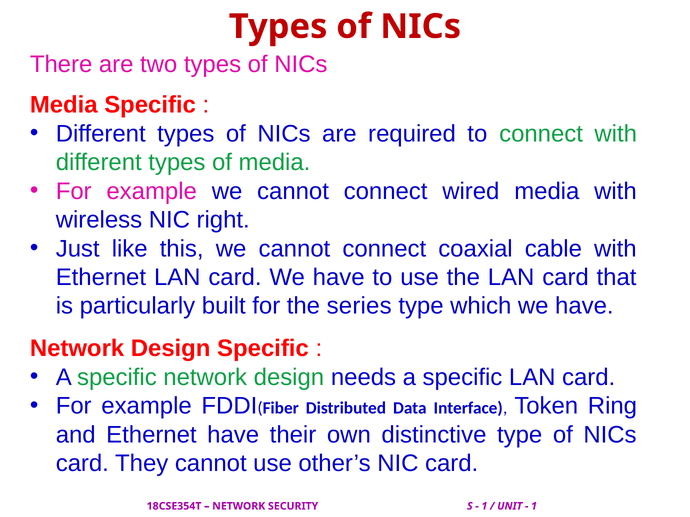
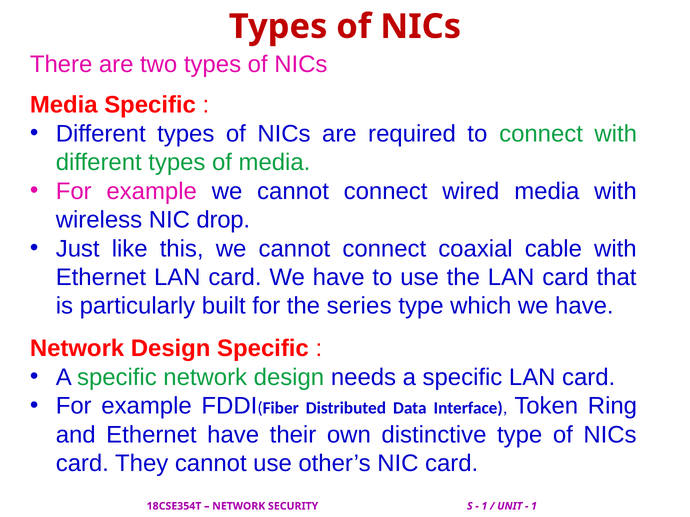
right: right -> drop (223, 220)
